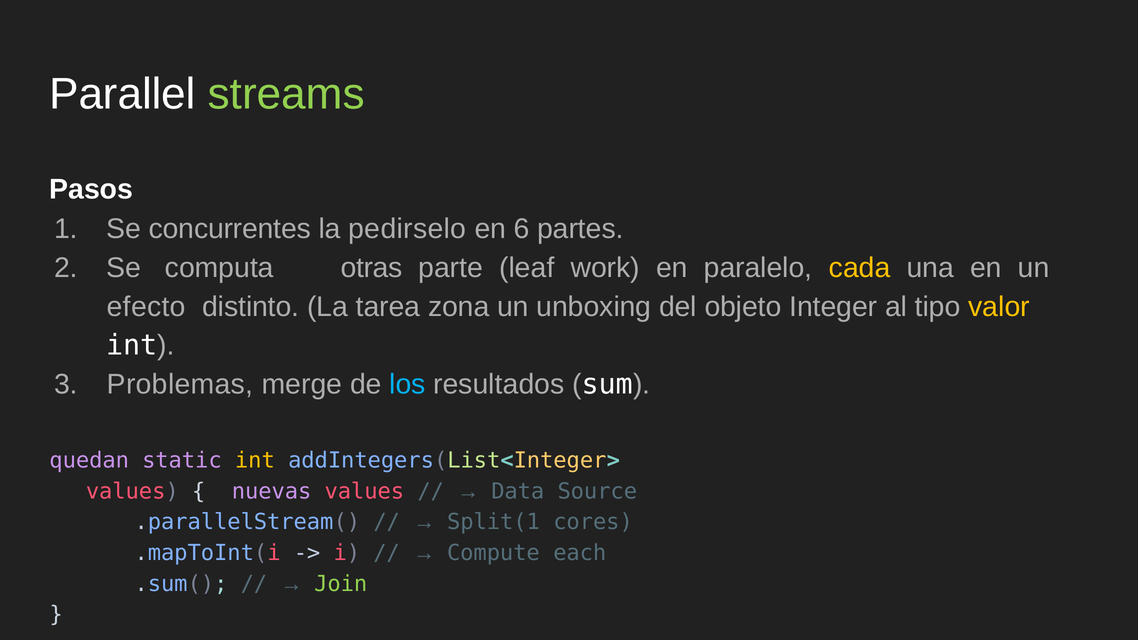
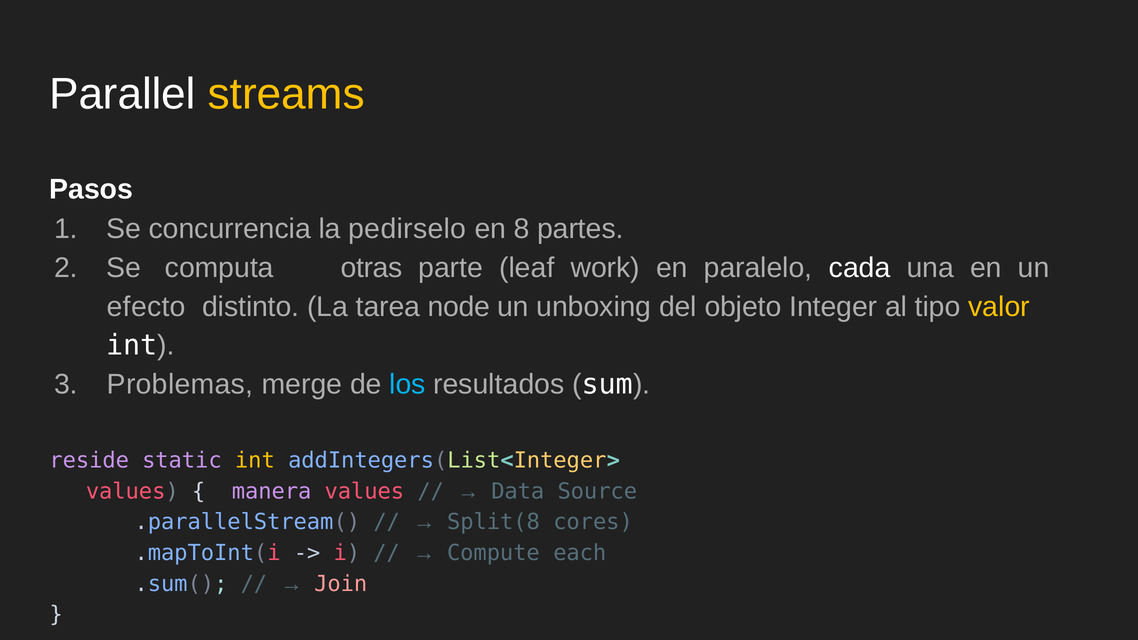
streams colour: light green -> yellow (286, 94)
concurrentes: concurrentes -> concurrencia (230, 229)
6: 6 -> 8 (522, 229)
cada colour: yellow -> white (860, 268)
zona: zona -> node (459, 307)
quedan: quedan -> reside (89, 461)
nuevas: nuevas -> manera (272, 491)
Split(1: Split(1 -> Split(8 (493, 522)
Join colour: light green -> pink (341, 584)
